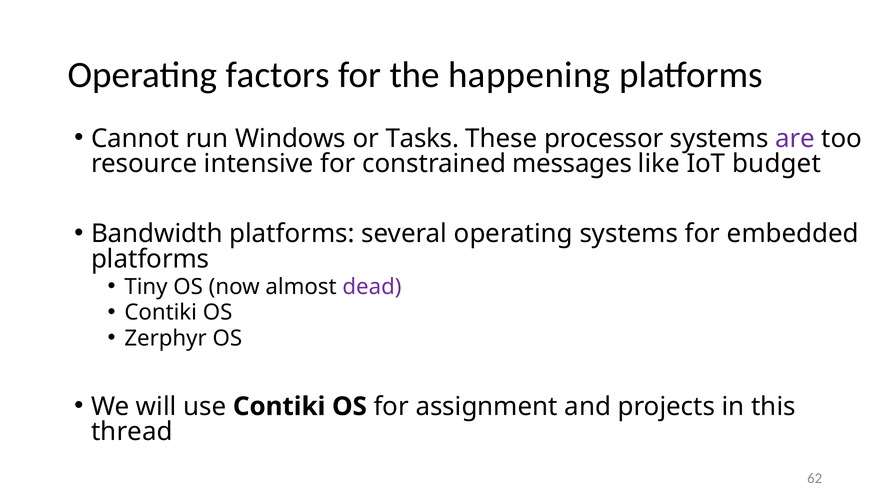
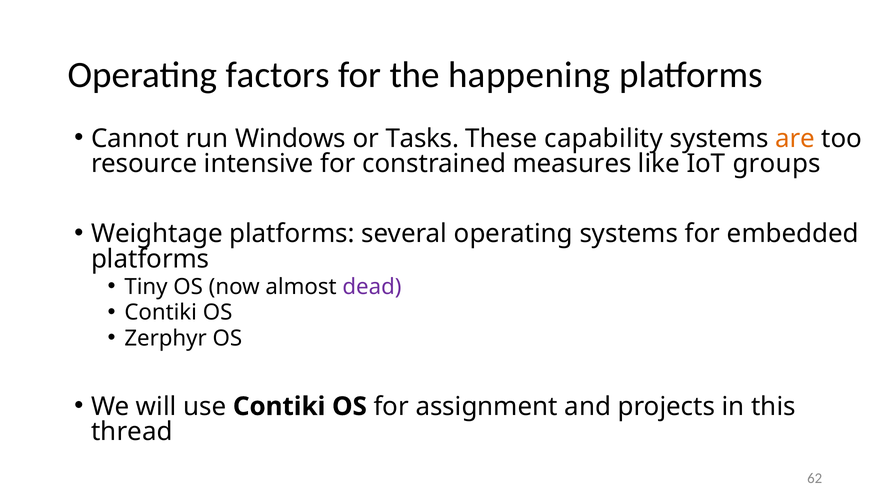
processor: processor -> capability (604, 138)
are colour: purple -> orange (795, 138)
messages: messages -> measures (572, 164)
budget: budget -> groups (777, 164)
Bandwidth: Bandwidth -> Weightage (157, 234)
